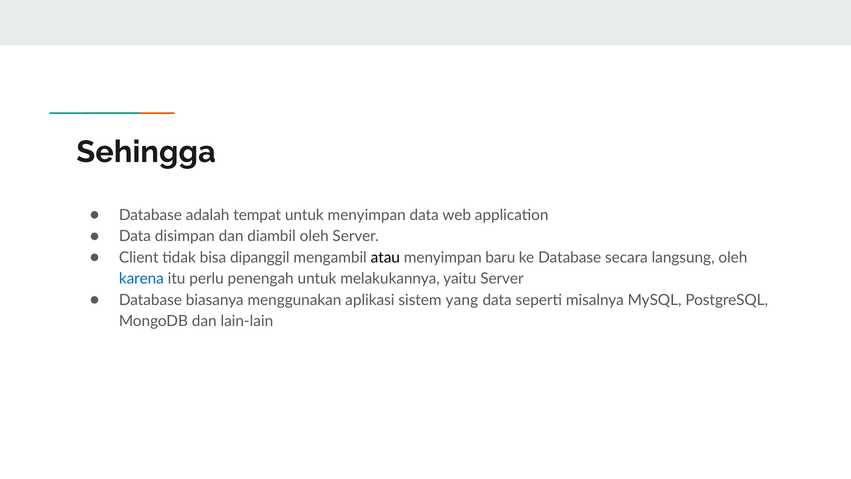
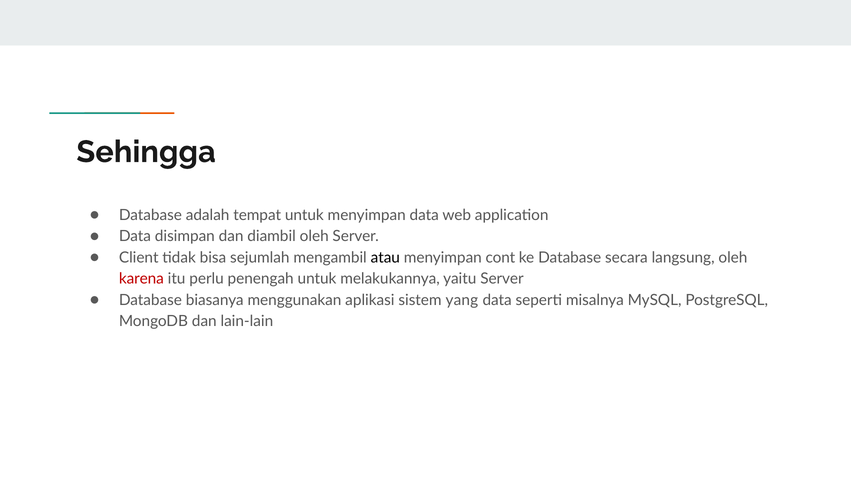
dipanggil: dipanggil -> sejumlah (260, 257)
baru: baru -> cont (500, 257)
karena colour: blue -> red (141, 279)
